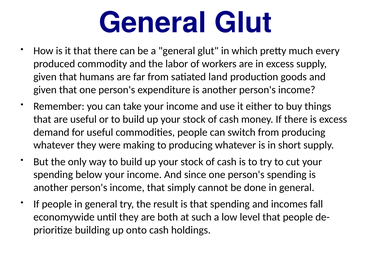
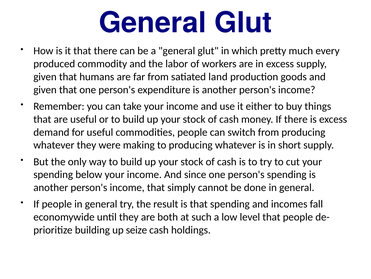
onto: onto -> seize (136, 229)
